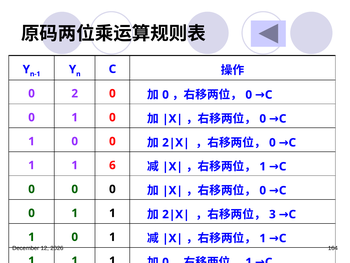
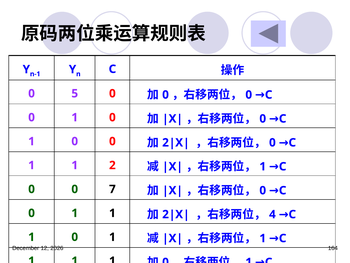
2: 2 -> 5 (75, 93)
6: 6 -> 2 (112, 165)
0 0 0: 0 -> 7 (112, 189)
3: 3 -> 4 (272, 214)
